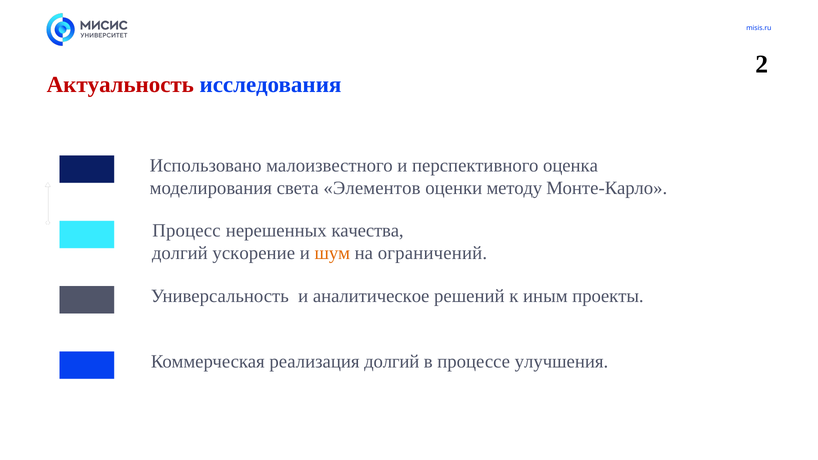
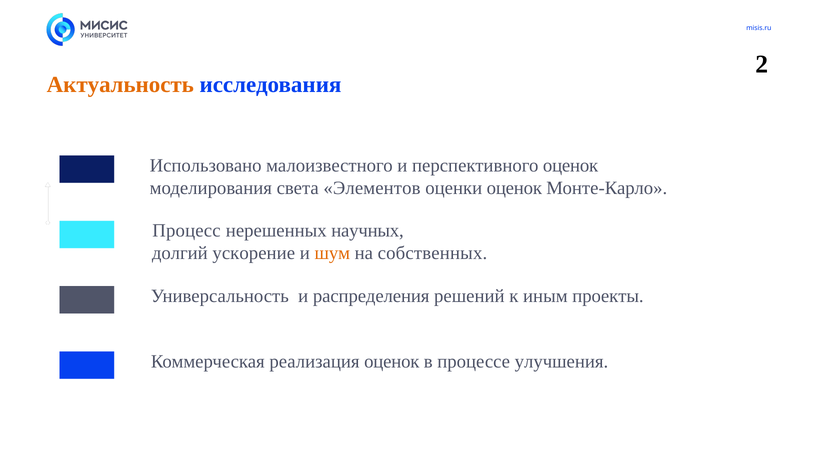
Актуальность colour: red -> orange (120, 85)
перспективного оценка: оценка -> оценок (571, 166)
оценки методу: методу -> оценок (514, 188)
качества: качества -> научных (368, 231)
ограничений: ограничений -> собственных (432, 253)
аналитическое: аналитическое -> распределения (371, 296)
реализация долгий: долгий -> оценок (392, 361)
